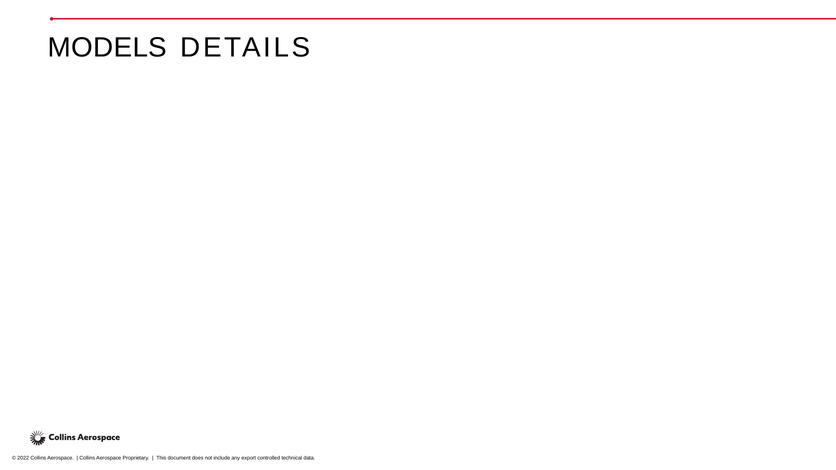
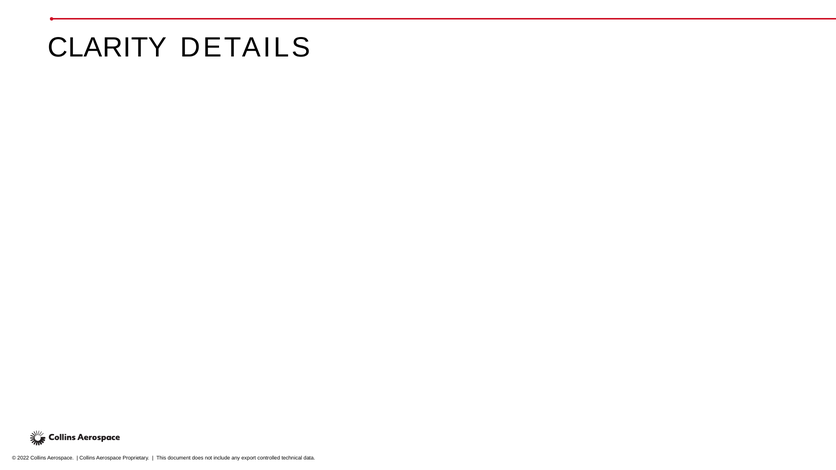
MODELS: MODELS -> CLARITY (107, 47)
